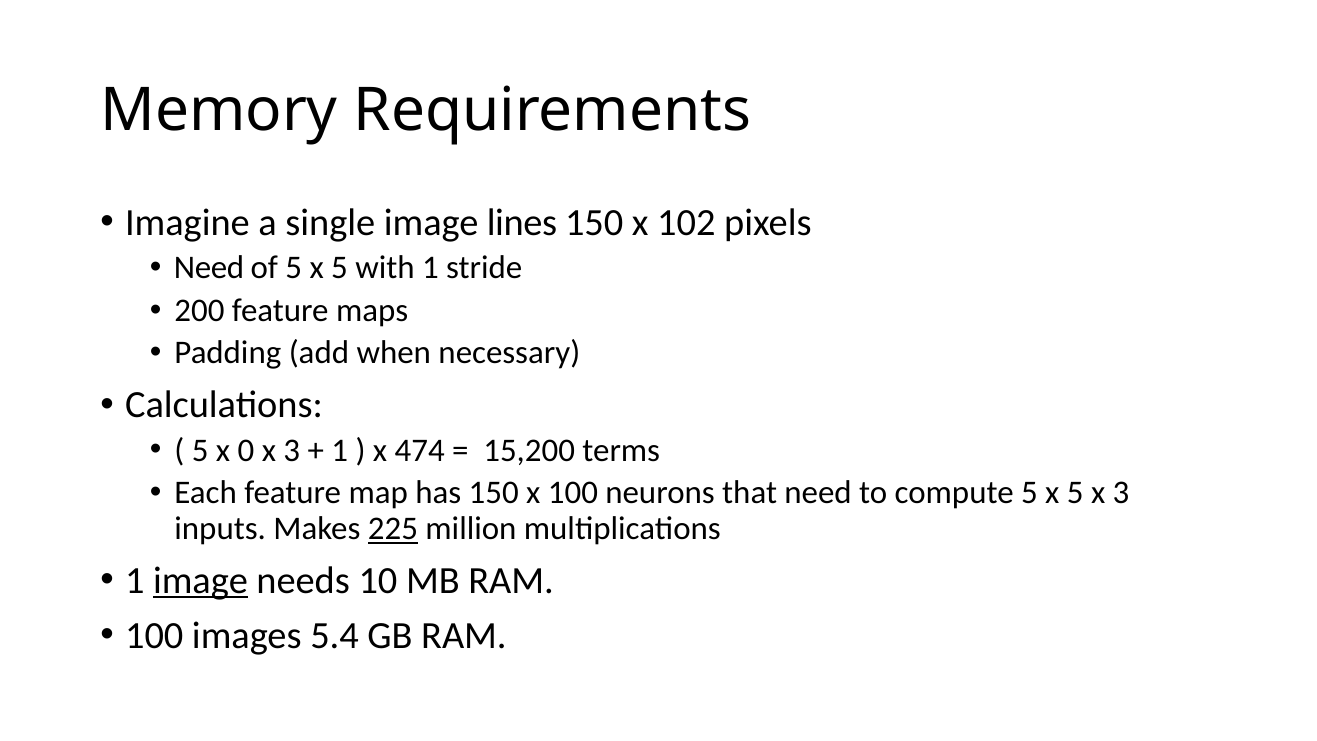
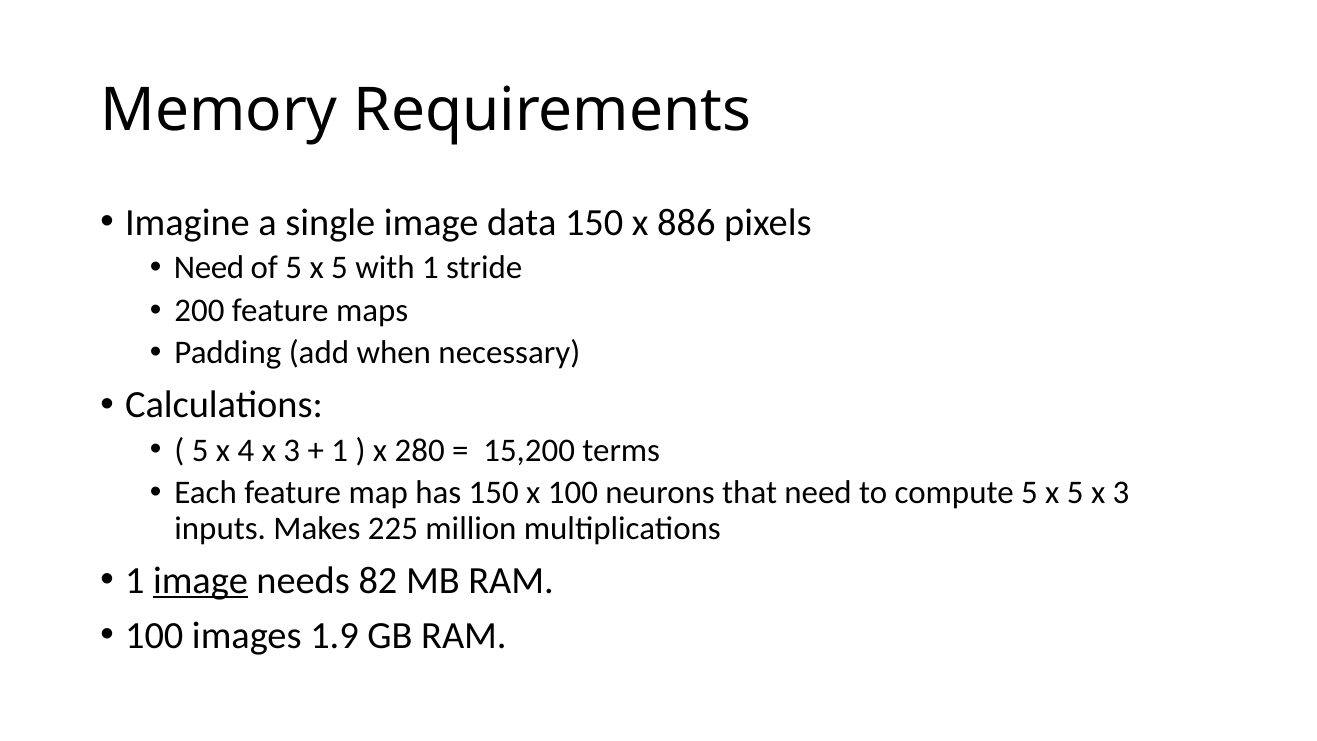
lines: lines -> data (522, 223)
102: 102 -> 886 (686, 223)
0: 0 -> 4 (246, 450)
474: 474 -> 280 (420, 450)
225 underline: present -> none (393, 528)
10: 10 -> 82 (378, 580)
5.4: 5.4 -> 1.9 (335, 635)
